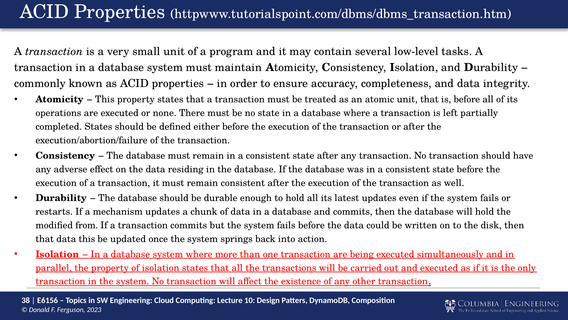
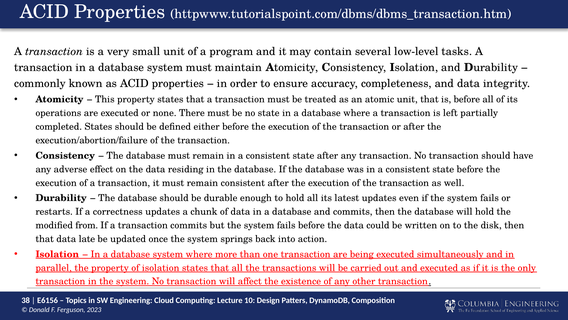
mechanism: mechanism -> correctness (118, 211)
data this: this -> late (87, 239)
